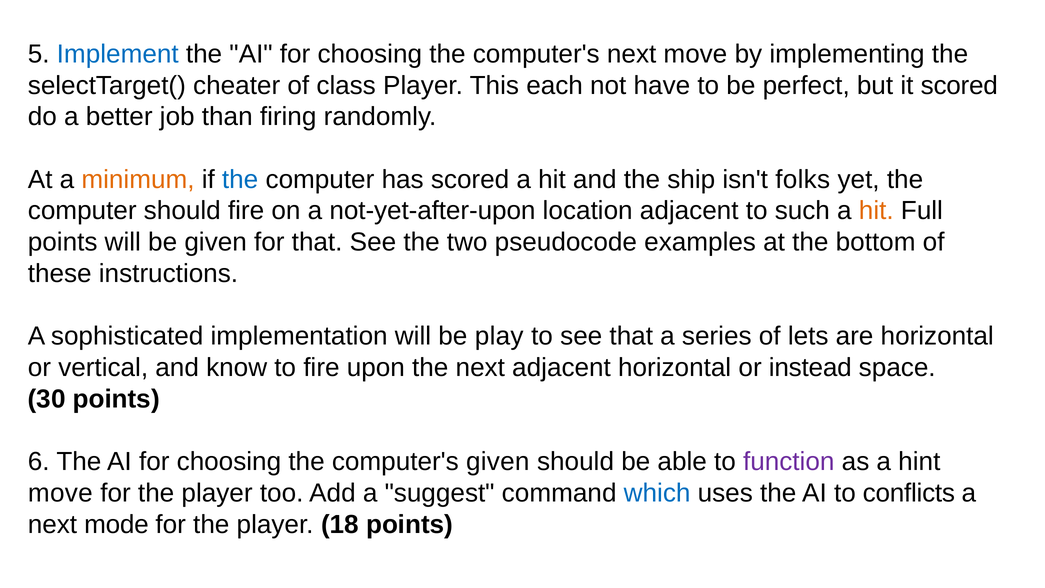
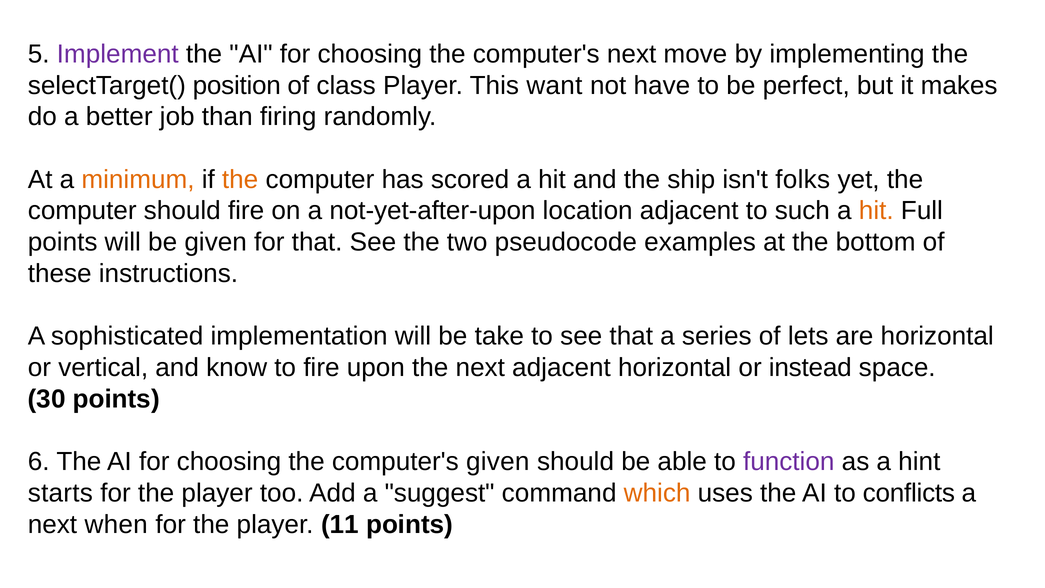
Implement colour: blue -> purple (118, 54)
cheater: cheater -> position (237, 85)
each: each -> want (554, 85)
it scored: scored -> makes (959, 85)
the colour: blue -> orange (240, 179)
play: play -> take (499, 336)
move: move -> starts (60, 493)
which colour: blue -> orange (657, 493)
mode: mode -> when (116, 524)
18: 18 -> 11 (340, 524)
